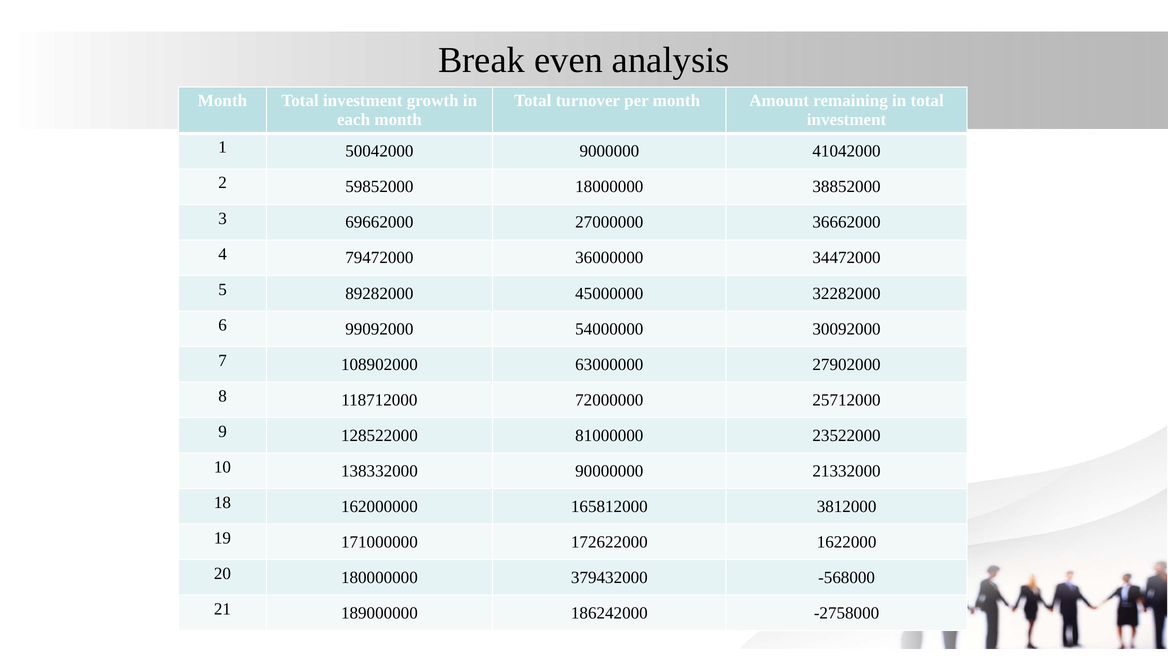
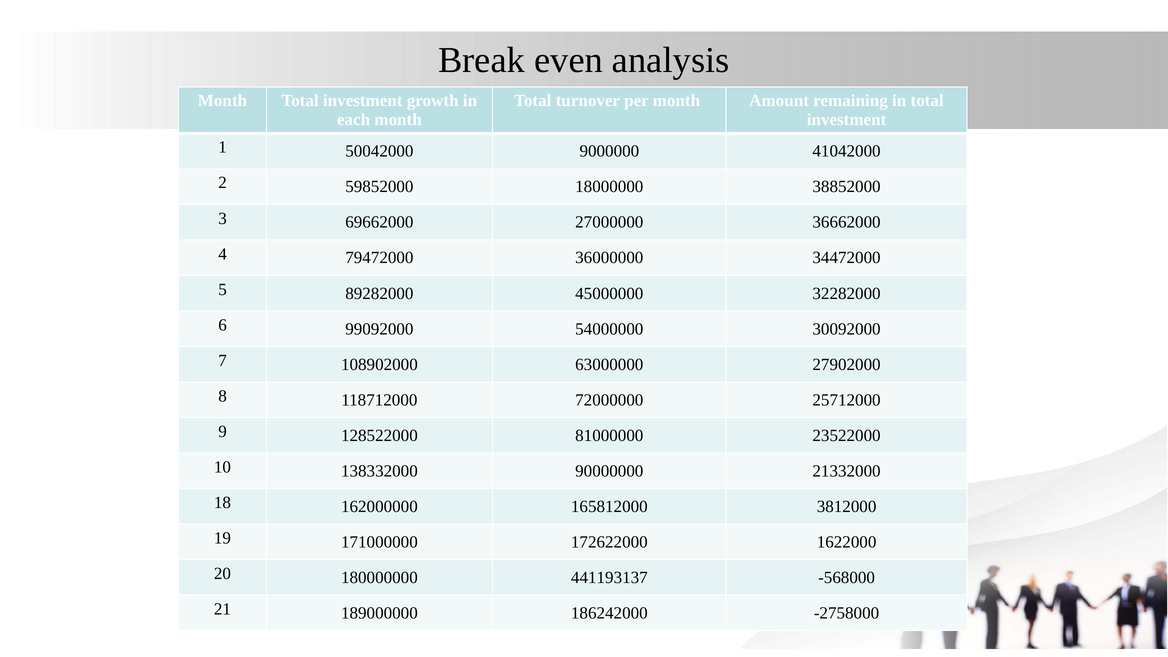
379432000: 379432000 -> 441193137 (609, 578)
